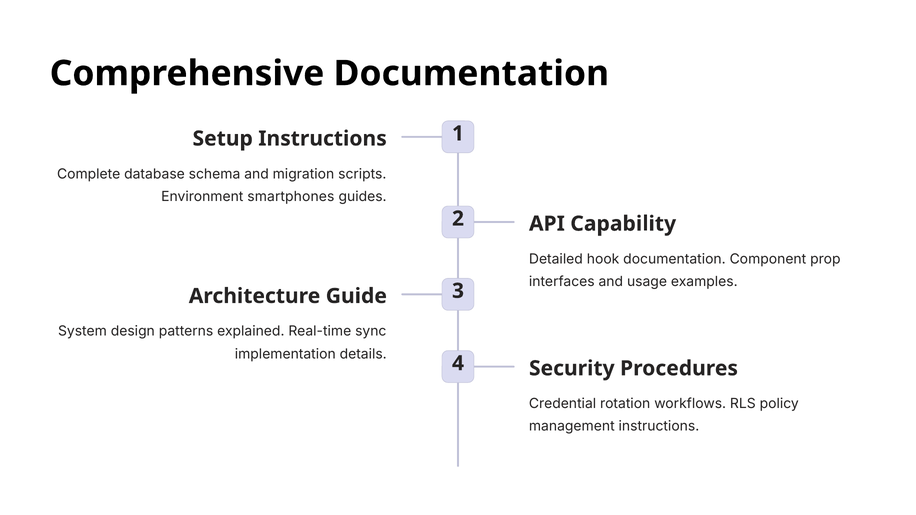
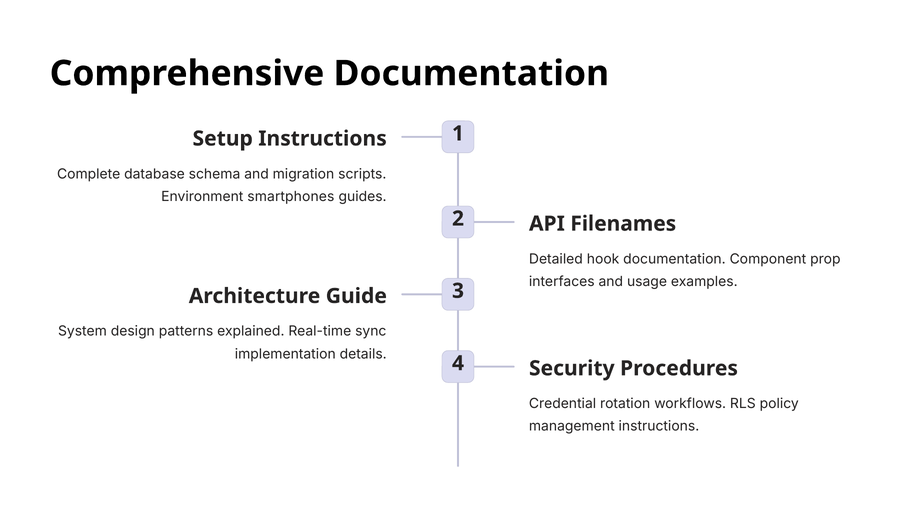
Capability: Capability -> Filenames (623, 224)
